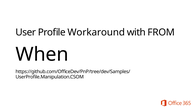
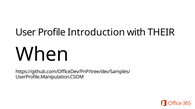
Workaround: Workaround -> Introduction (96, 32)
FROM: FROM -> THEIR (161, 32)
